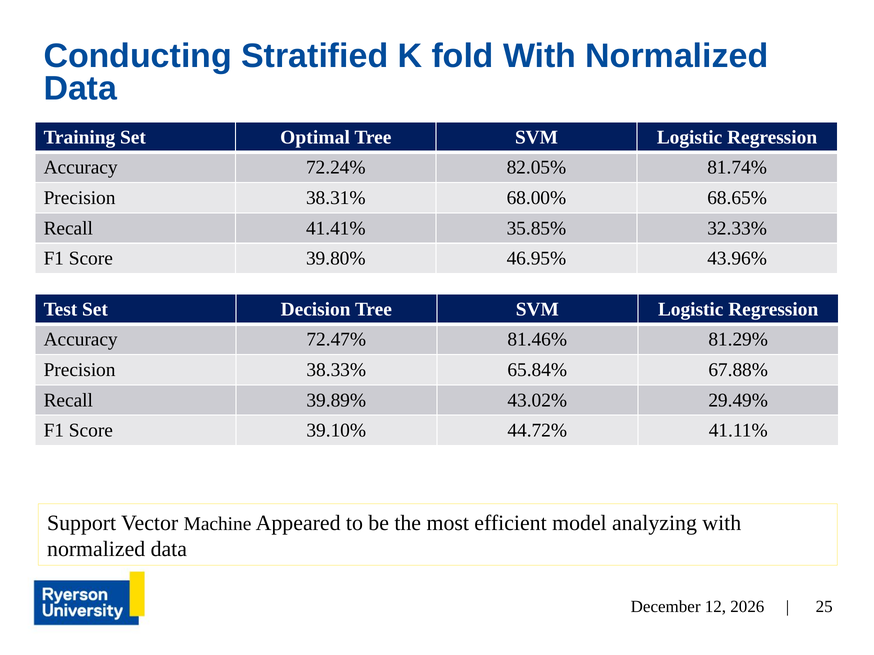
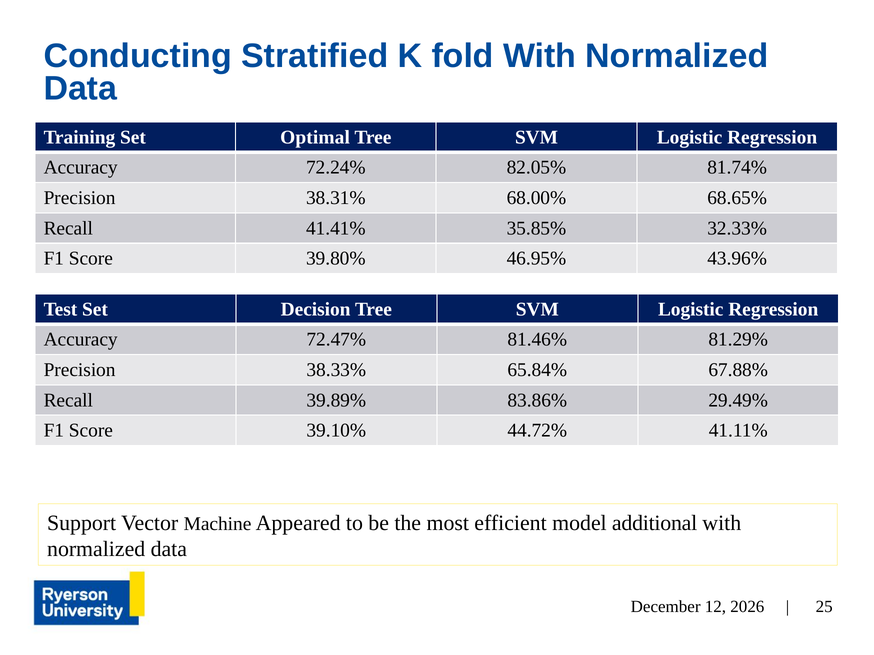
43.02%: 43.02% -> 83.86% (537, 400)
analyzing: analyzing -> additional (655, 523)
